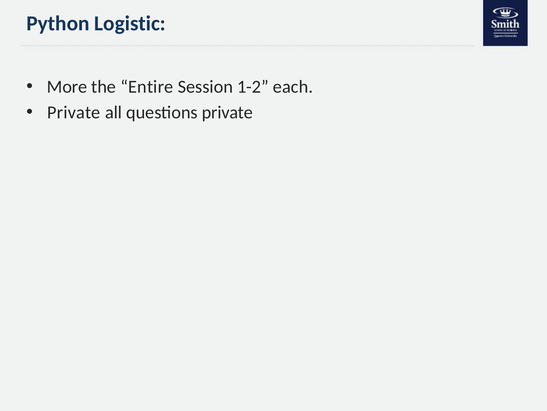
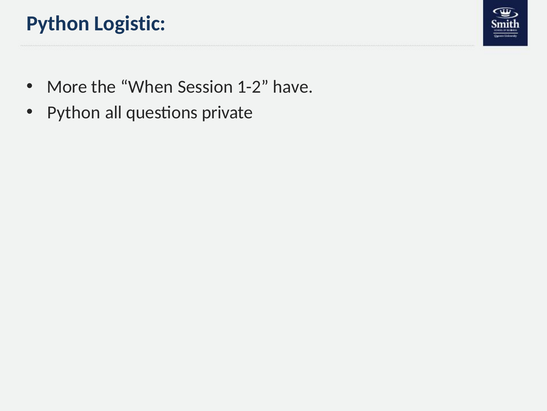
Entire: Entire -> When (147, 87)
each: each -> have (293, 87)
Private: Private -> Python (74, 112)
